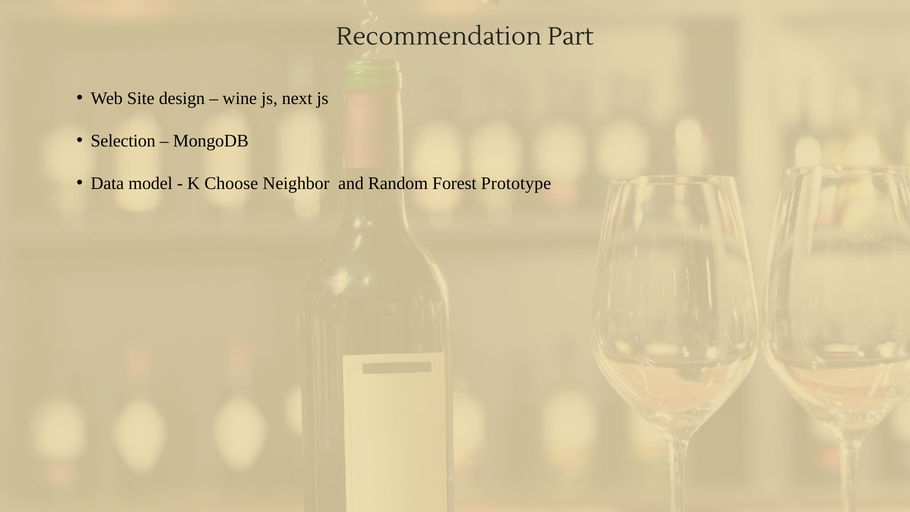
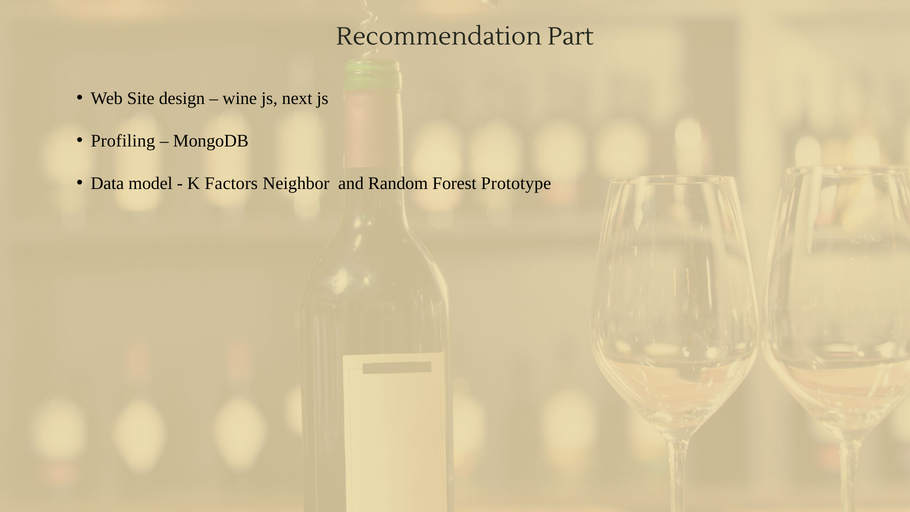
Selection: Selection -> Profiling (123, 141)
Choose: Choose -> Factors (231, 183)
